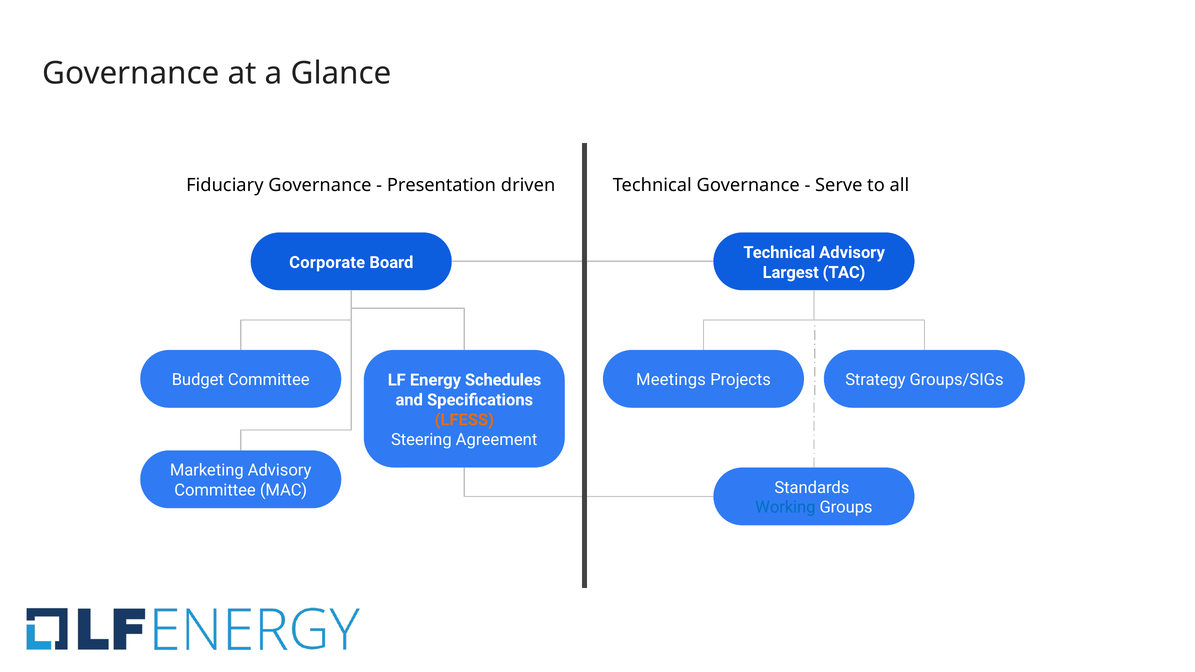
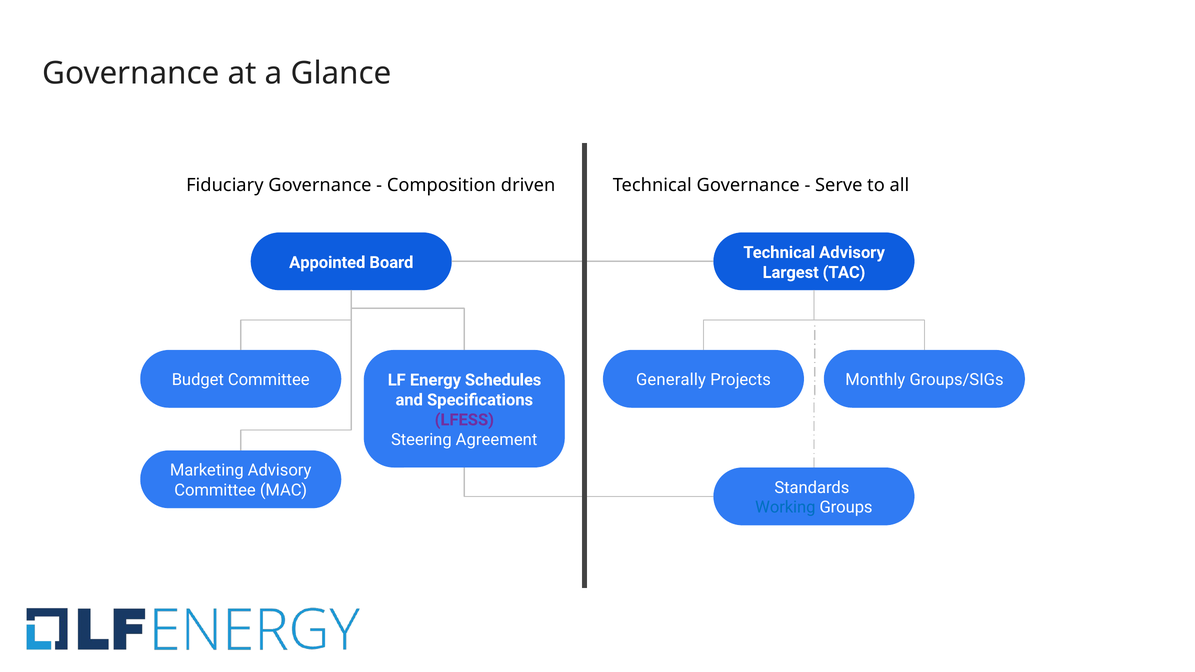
Presentation: Presentation -> Composition (441, 185)
Corporate: Corporate -> Appointed (327, 263)
Meetings: Meetings -> Generally (671, 380)
Strategy: Strategy -> Monthly (875, 380)
LFESS colour: orange -> purple (464, 420)
